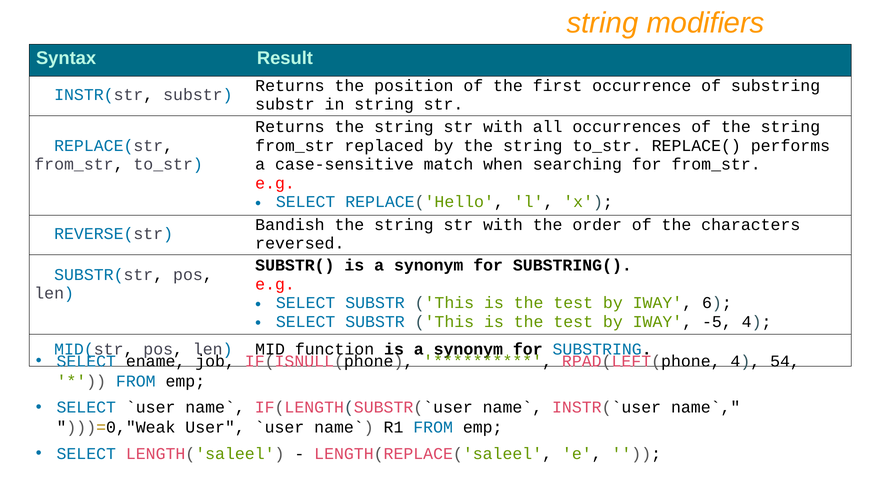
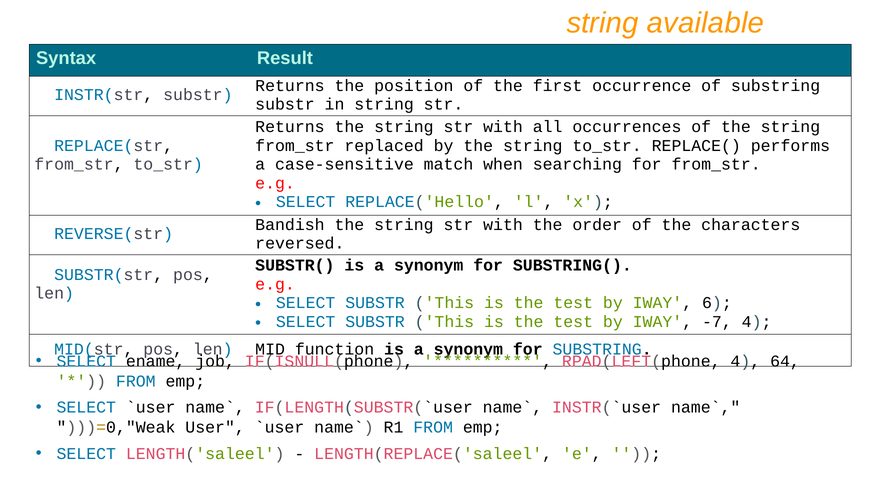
modifiers: modifiers -> available (705, 23)
-5: -5 -> -7 (717, 321)
54: 54 -> 64 (785, 361)
